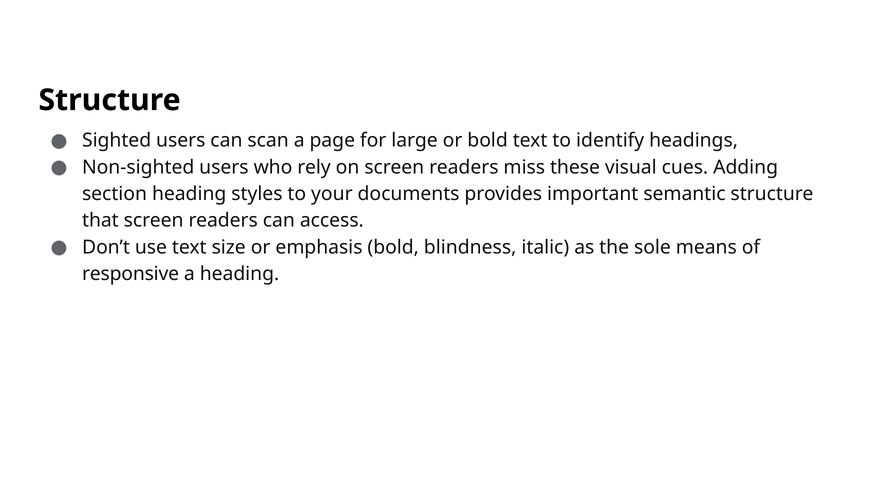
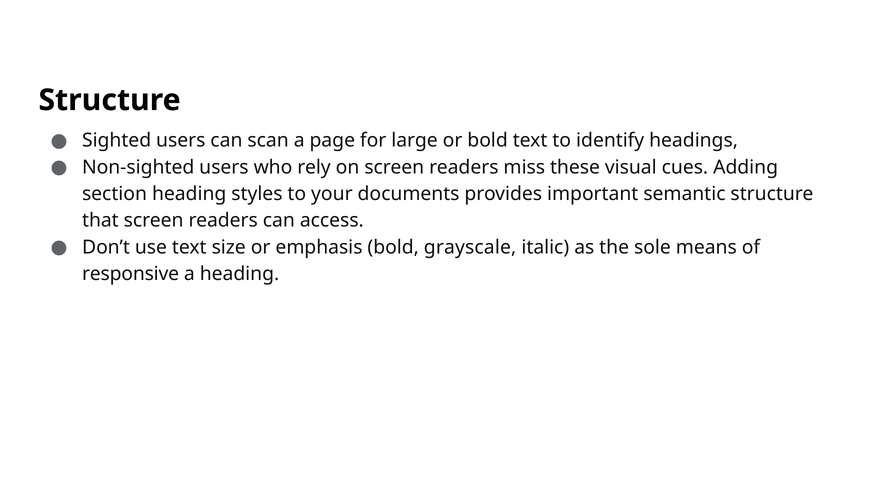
blindness: blindness -> grayscale (470, 248)
